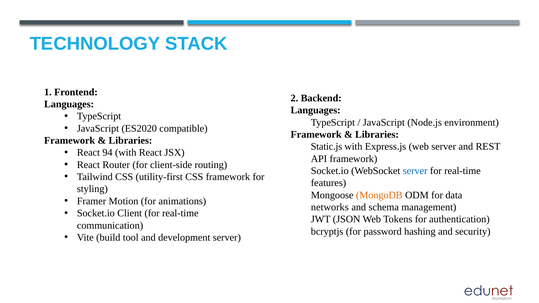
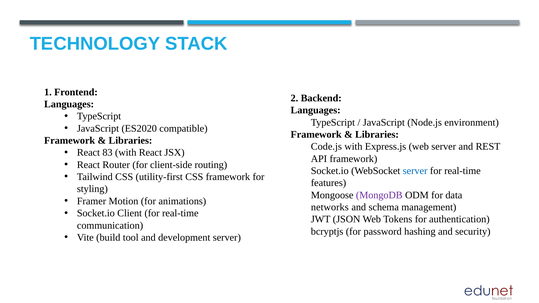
Static.js: Static.js -> Code.js (326, 147)
94: 94 -> 83 (107, 153)
MongoDB colour: orange -> purple (379, 195)
